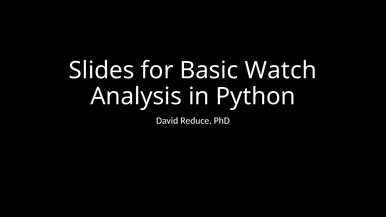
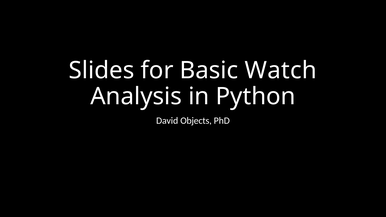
Reduce: Reduce -> Objects (196, 121)
